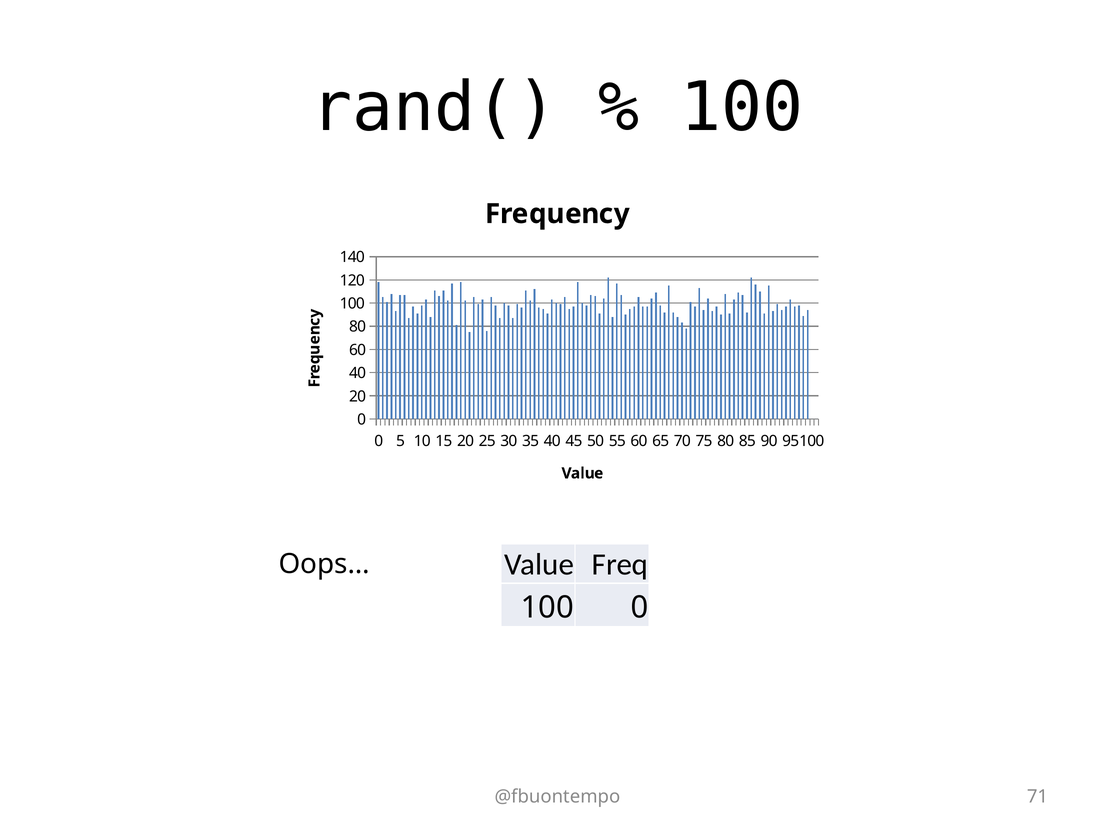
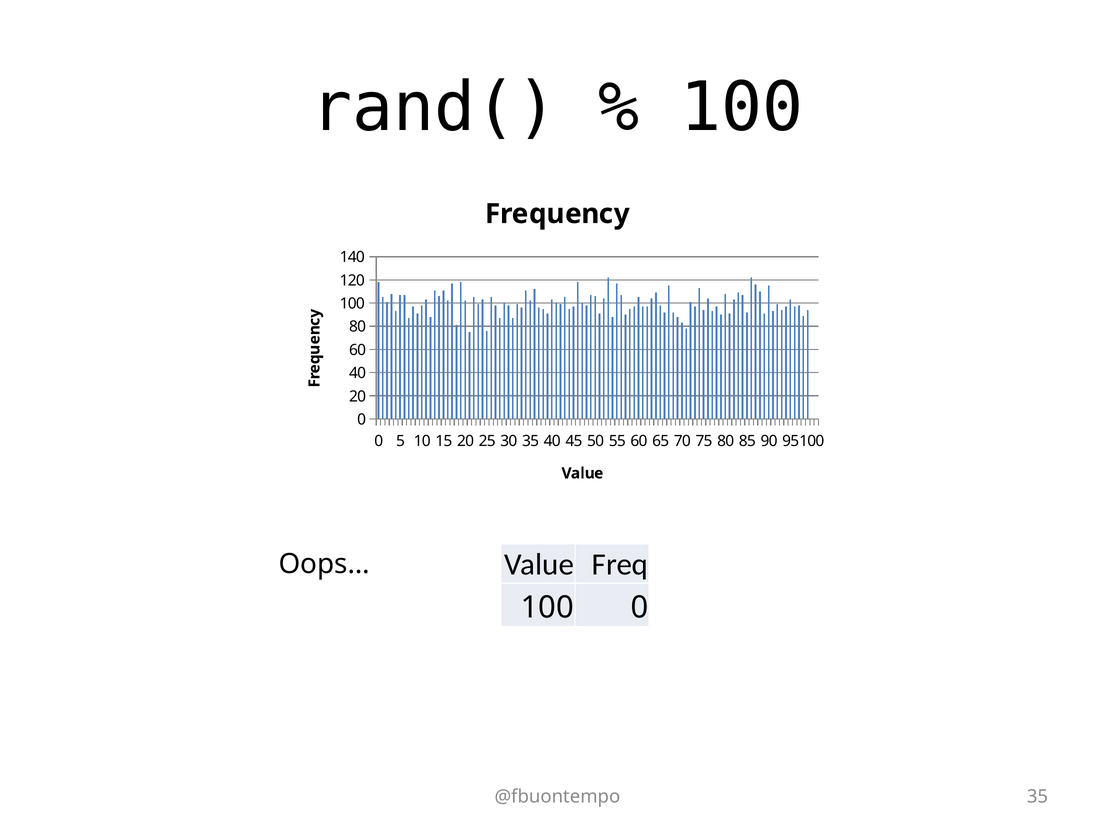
@fbuontempo 71: 71 -> 35 (1038, 797)
